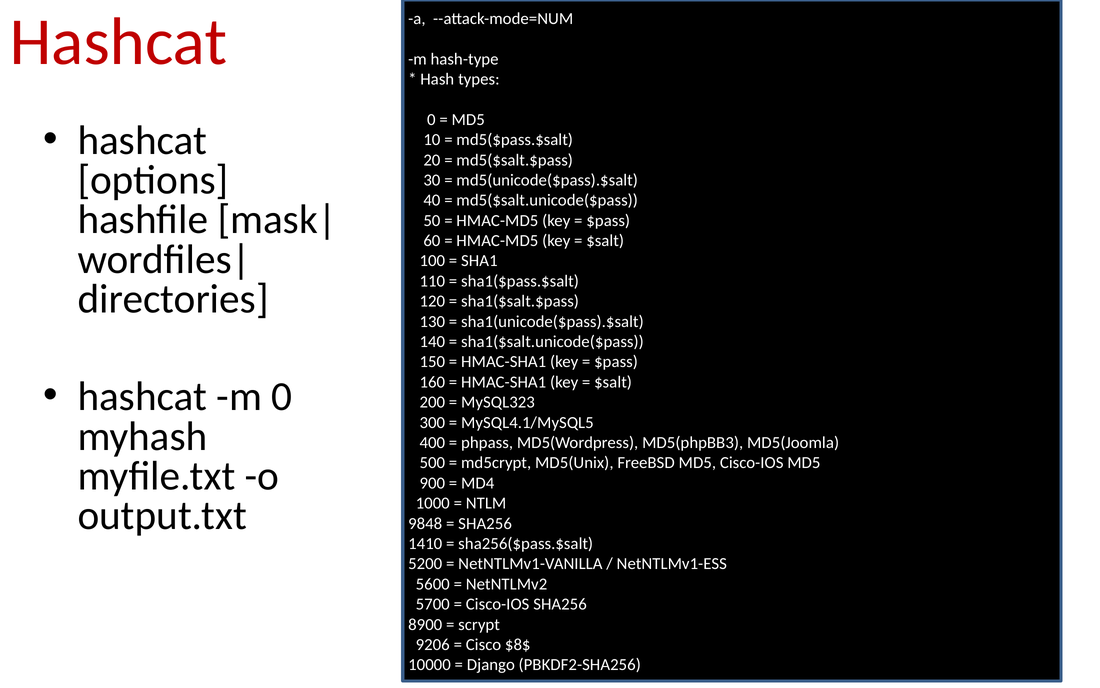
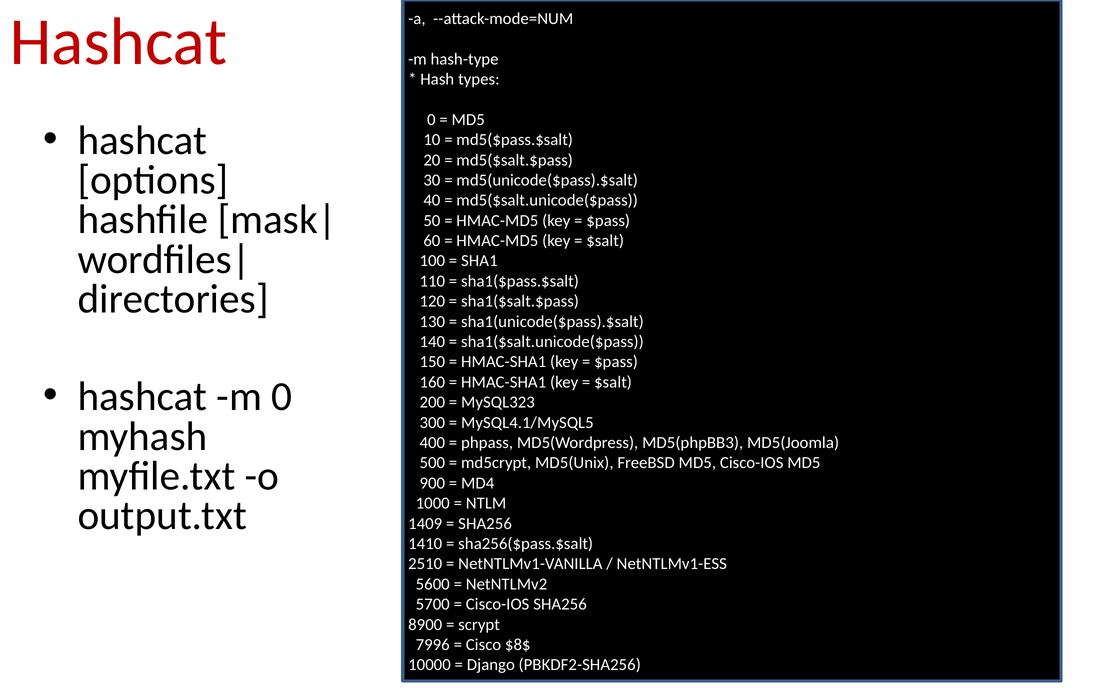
9848: 9848 -> 1409 (425, 523)
5200: 5200 -> 2510 (425, 563)
9206: 9206 -> 7996 (433, 644)
